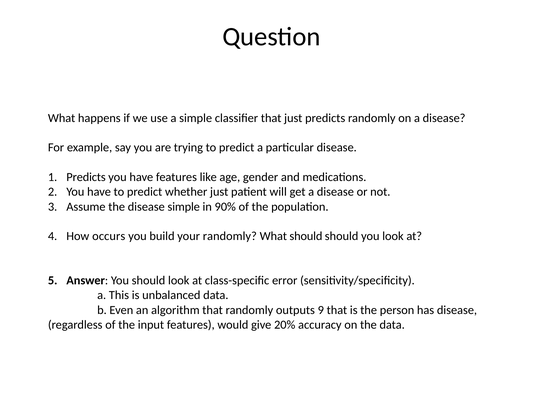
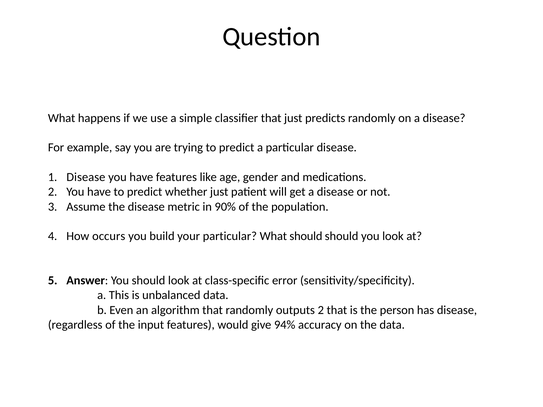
1 Predicts: Predicts -> Disease (86, 177)
disease simple: simple -> metric (184, 207)
your randomly: randomly -> particular (230, 236)
outputs 9: 9 -> 2 (321, 310)
20%: 20% -> 94% (285, 325)
